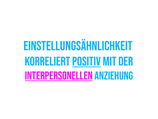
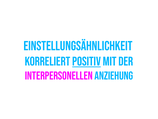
interpersonellen underline: present -> none (59, 75)
